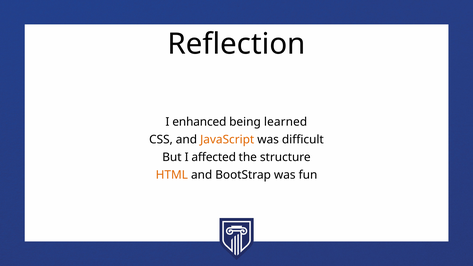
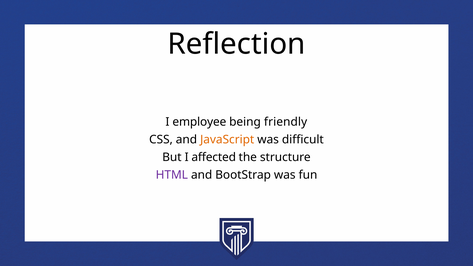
enhanced: enhanced -> employee (199, 122)
learned: learned -> friendly (286, 122)
HTML colour: orange -> purple (172, 175)
